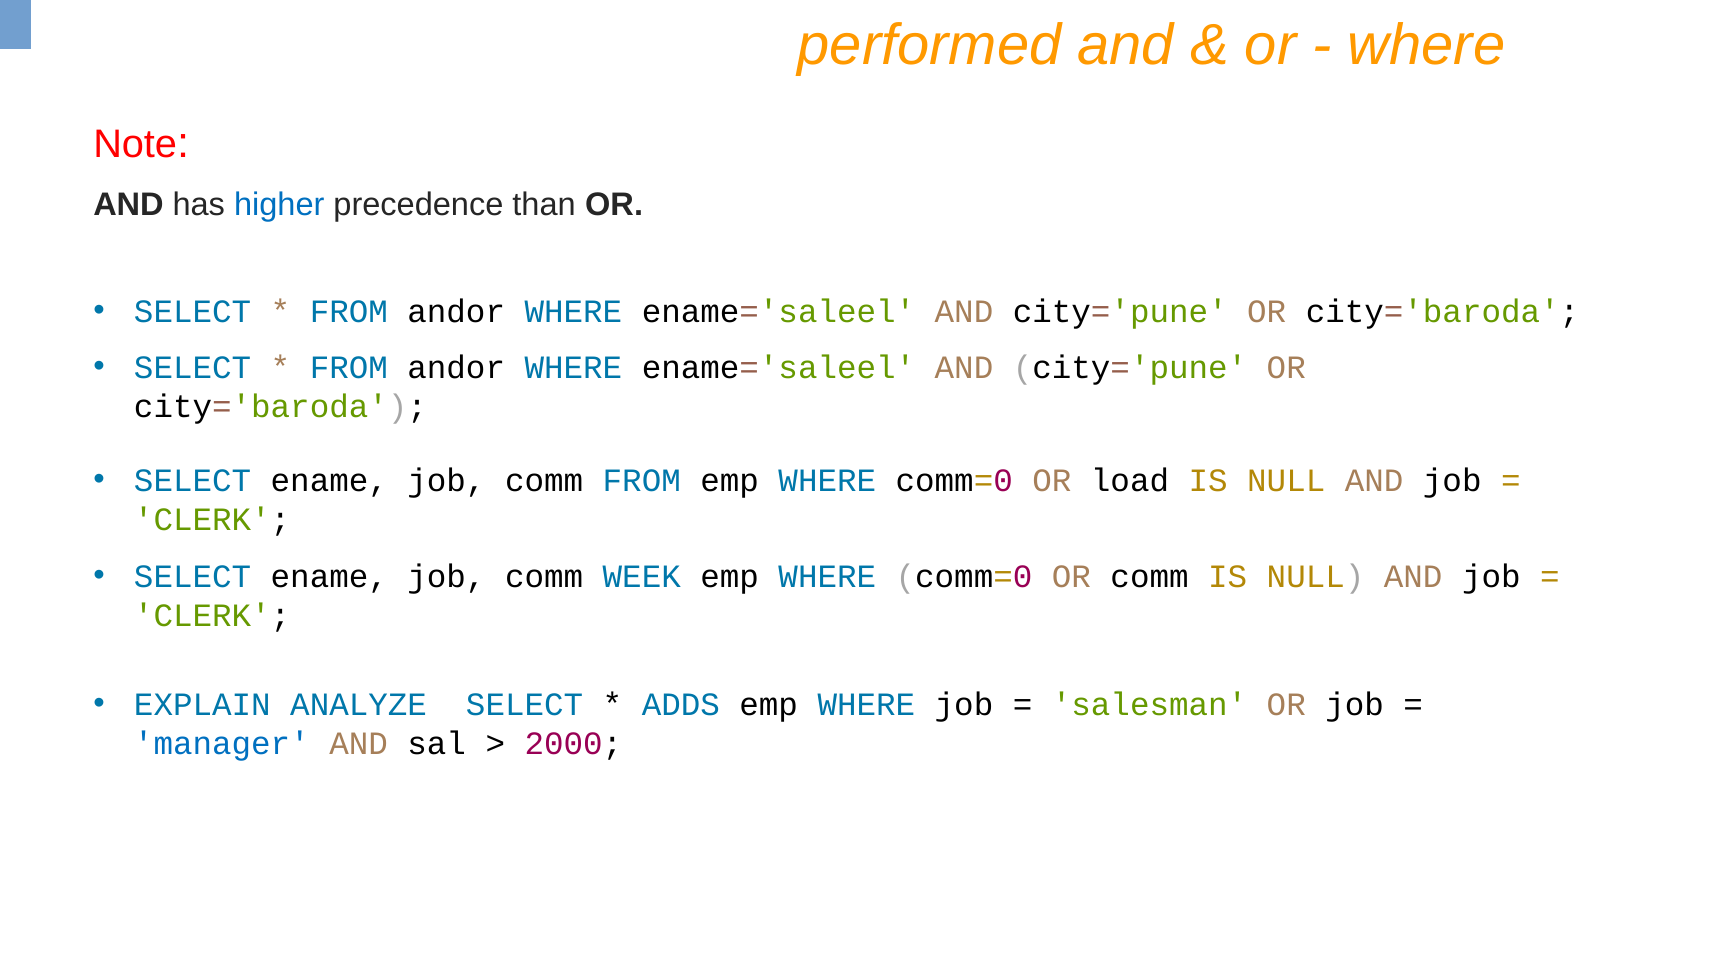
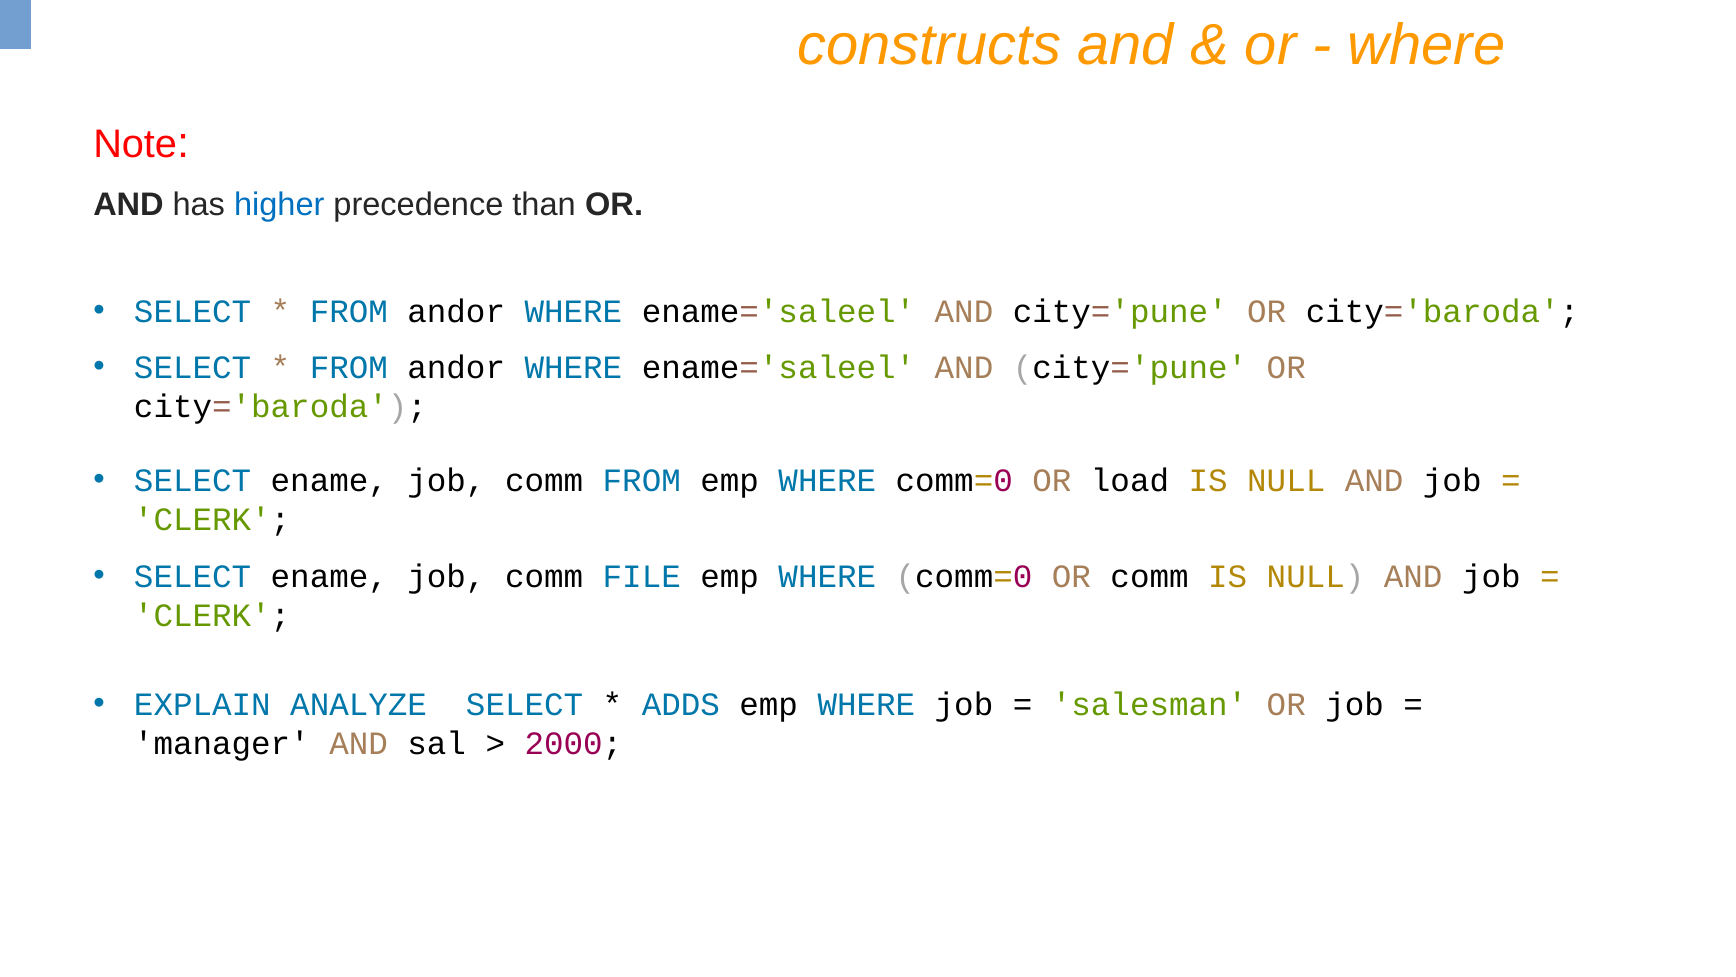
performed: performed -> constructs (930, 45)
WEEK: WEEK -> FILE (642, 576)
manager colour: blue -> black (222, 743)
